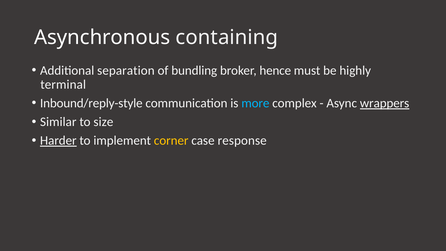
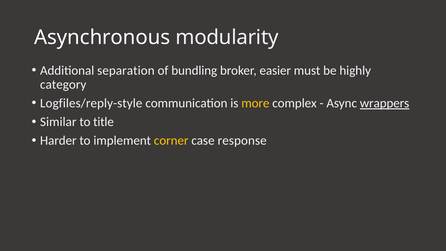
containing: containing -> modularity (227, 37)
hence: hence -> easier (275, 70)
terminal: terminal -> category (63, 84)
Inbound/reply-style: Inbound/reply-style -> Logfiles/reply-style (91, 103)
more colour: light blue -> yellow (255, 103)
size: size -> title (104, 122)
Harder underline: present -> none (58, 140)
